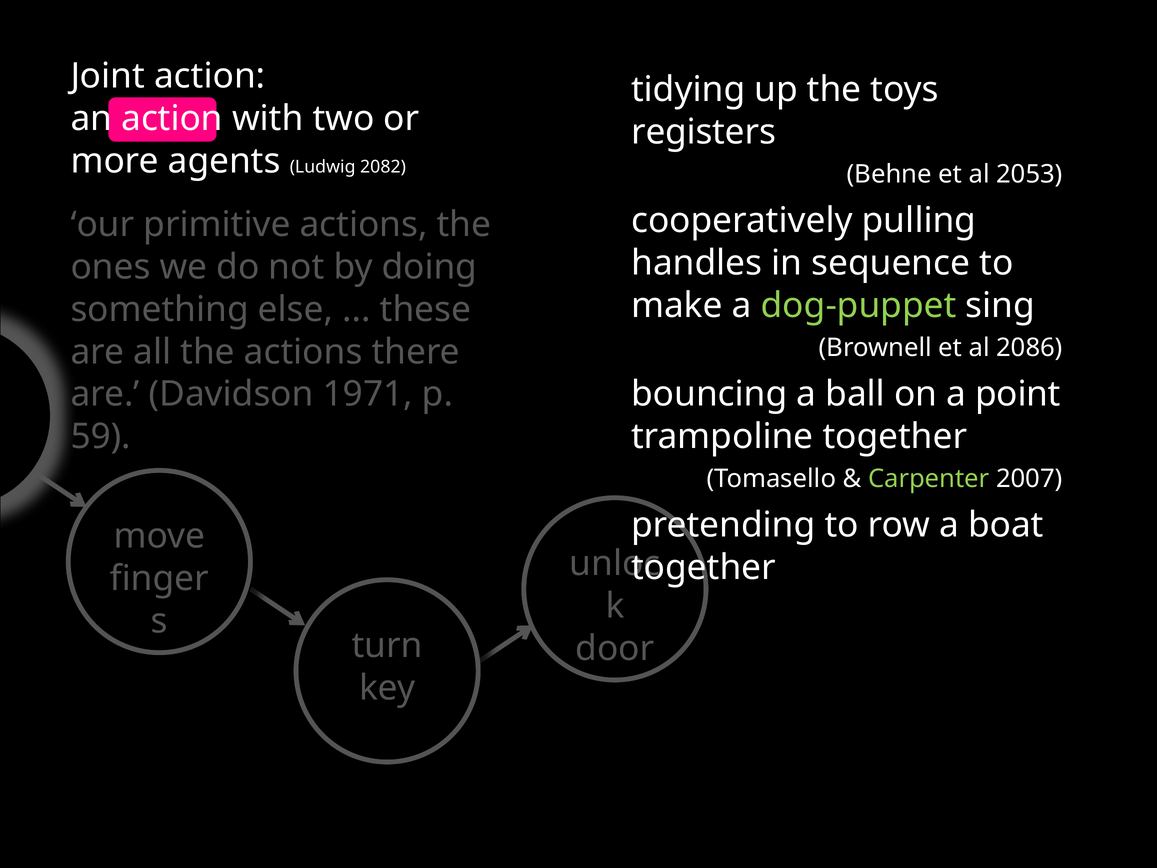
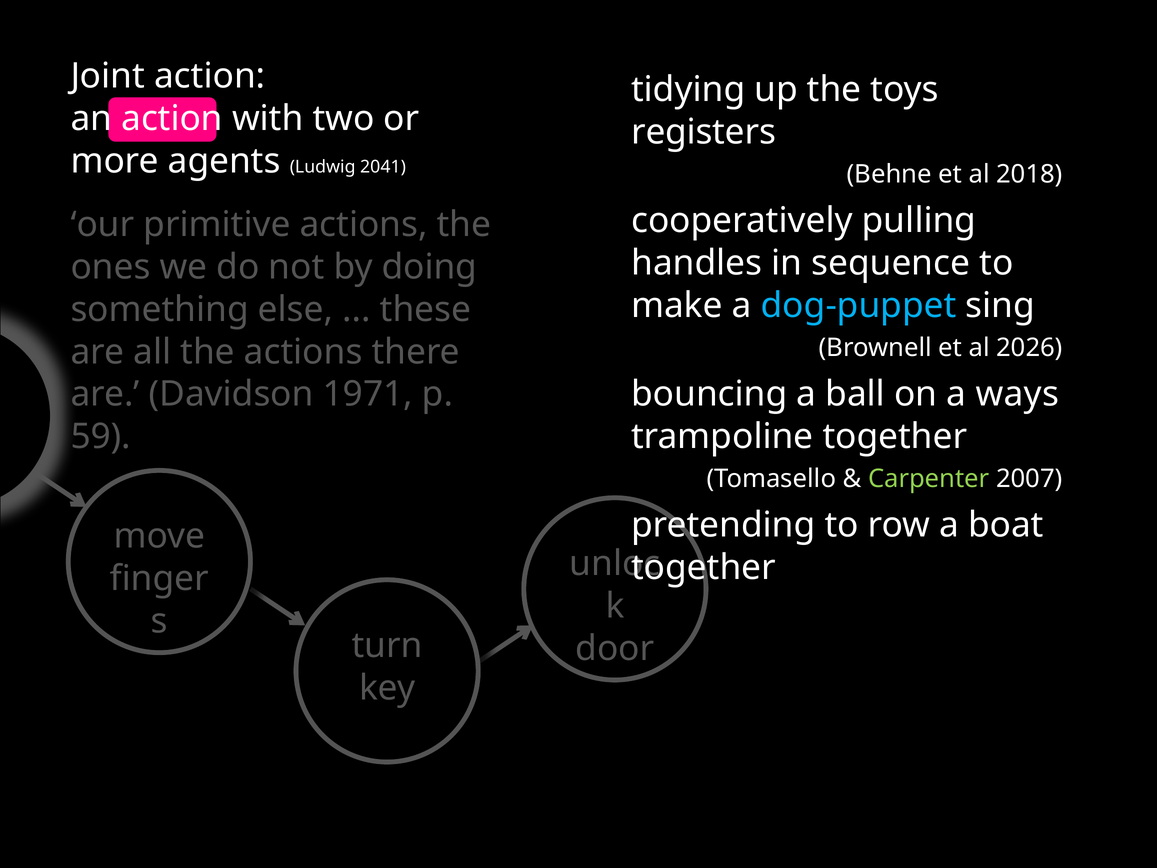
2082: 2082 -> 2041 (383, 167)
2053: 2053 -> 2018 (1029, 174)
dog-puppet colour: light green -> light blue (859, 305)
2086: 2086 -> 2026 (1029, 348)
point: point -> ways (1017, 394)
